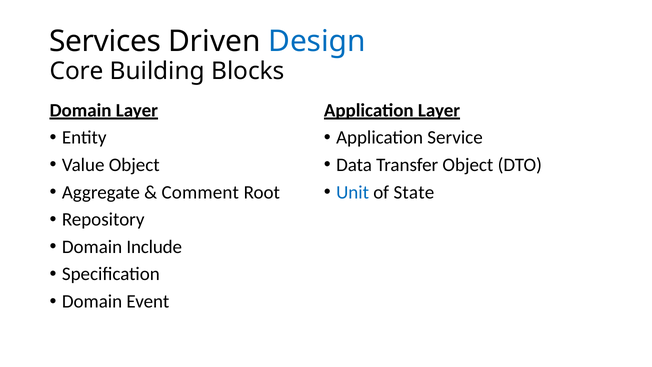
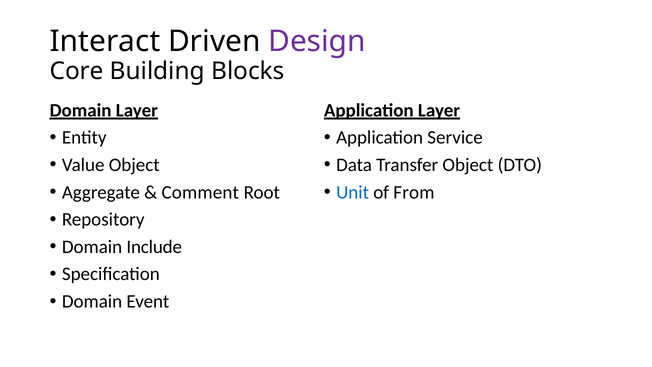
Services: Services -> Interact (105, 42)
Design colour: blue -> purple (317, 42)
State: State -> From (414, 192)
